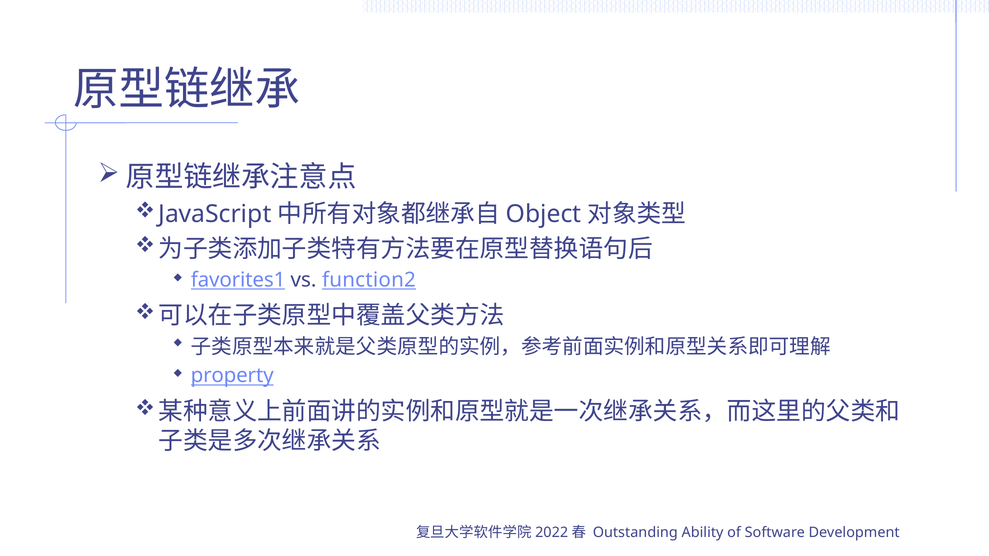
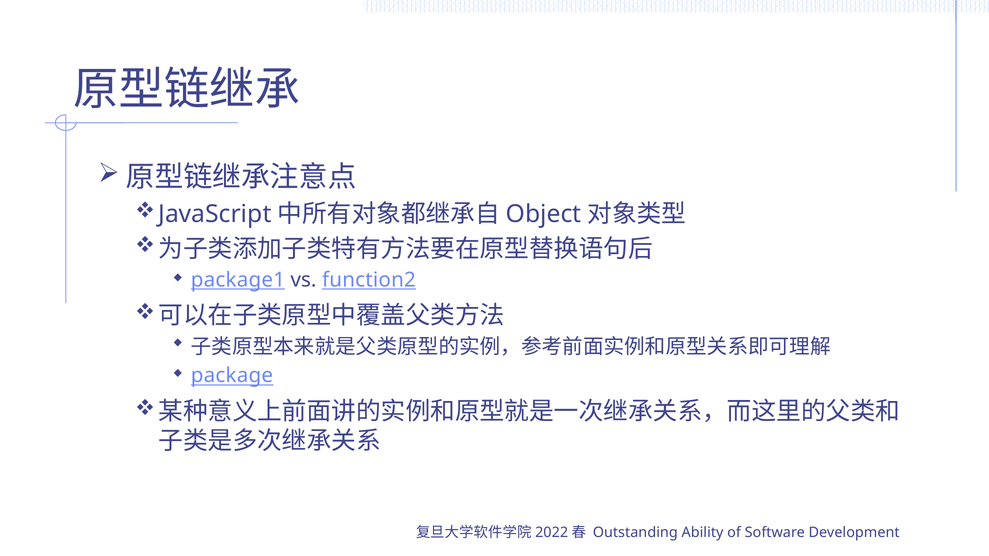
favorites1: favorites1 -> package1 (238, 280)
property: property -> package (232, 376)
